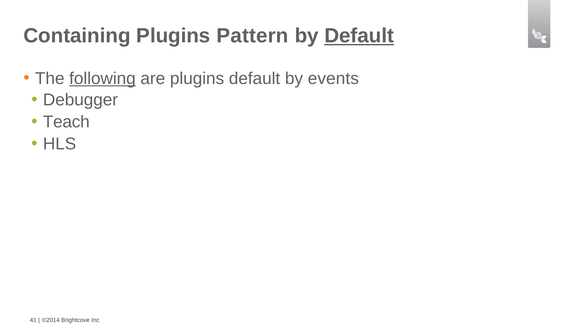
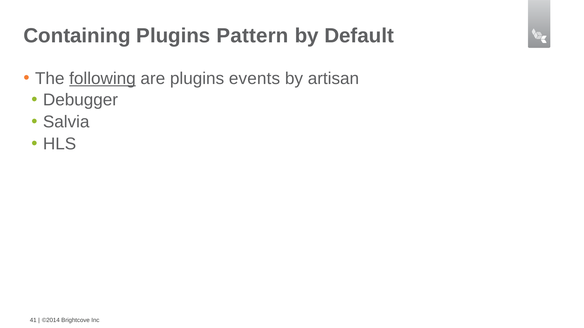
Default underline: present -> none (359, 36)
plugins default: default -> events (254, 78)
events: events -> artisan (333, 78)
Teach: Teach -> Salvia (66, 122)
